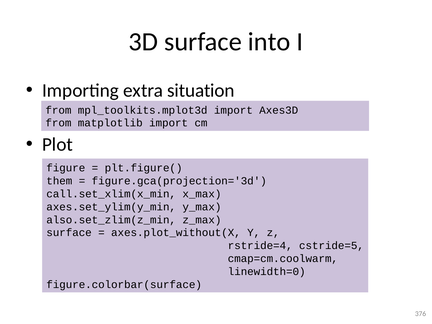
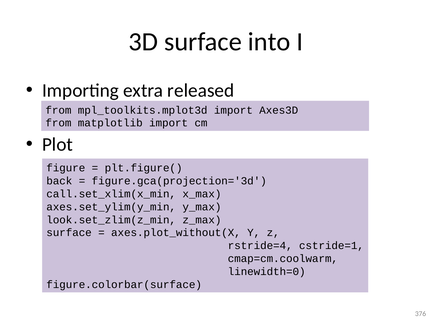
situation: situation -> released (201, 91)
them: them -> back (59, 181)
also.set_zlim(z_min: also.set_zlim(z_min -> look.set_zlim(z_min (111, 220)
cstride=5: cstride=5 -> cstride=1 (331, 246)
